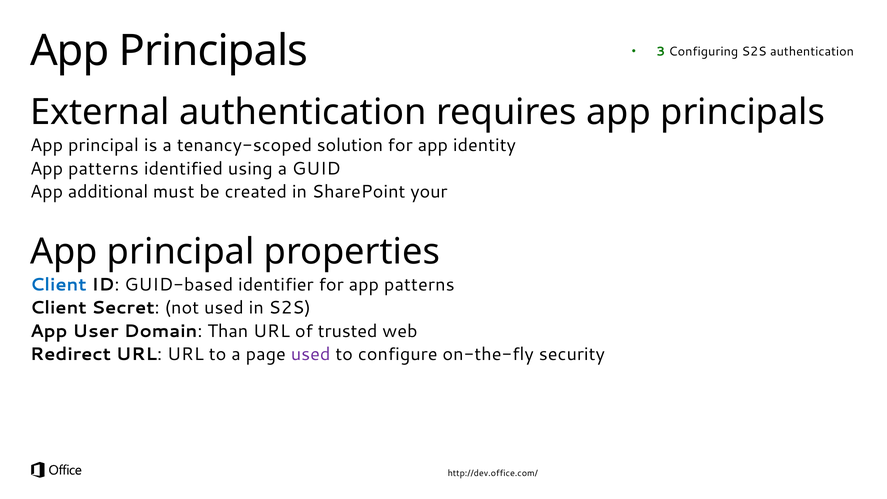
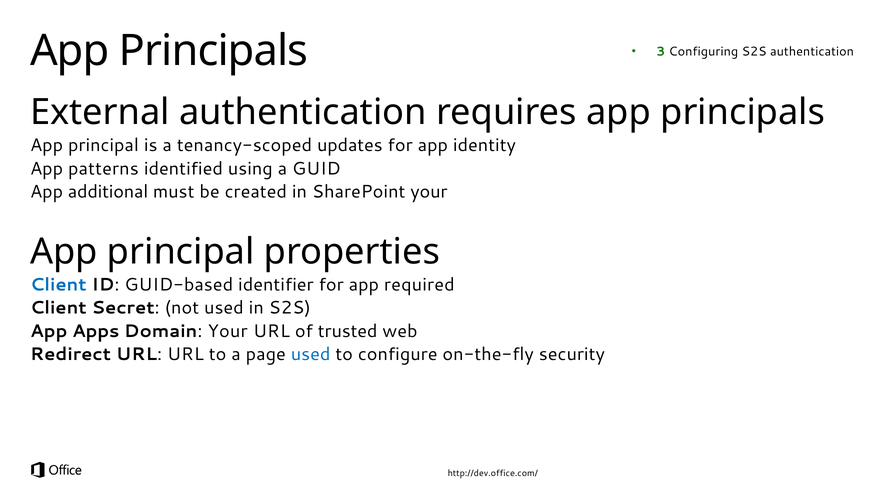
solution: solution -> updates (350, 145)
for app patterns: patterns -> required (419, 285)
User: User -> Apps (96, 331)
Domain Than: Than -> Your (228, 331)
used colour: purple -> blue (311, 354)
